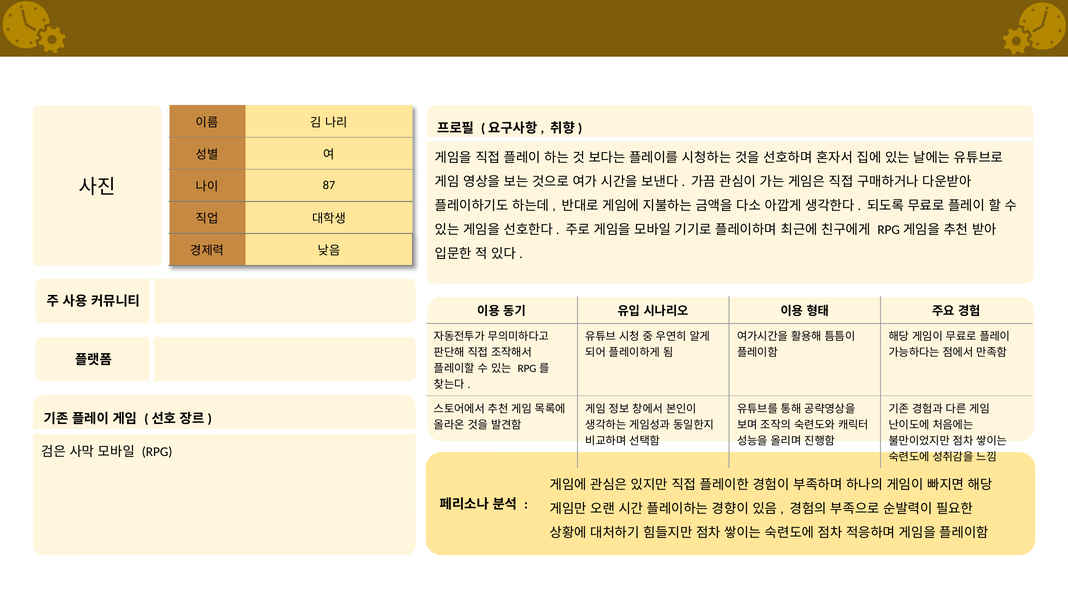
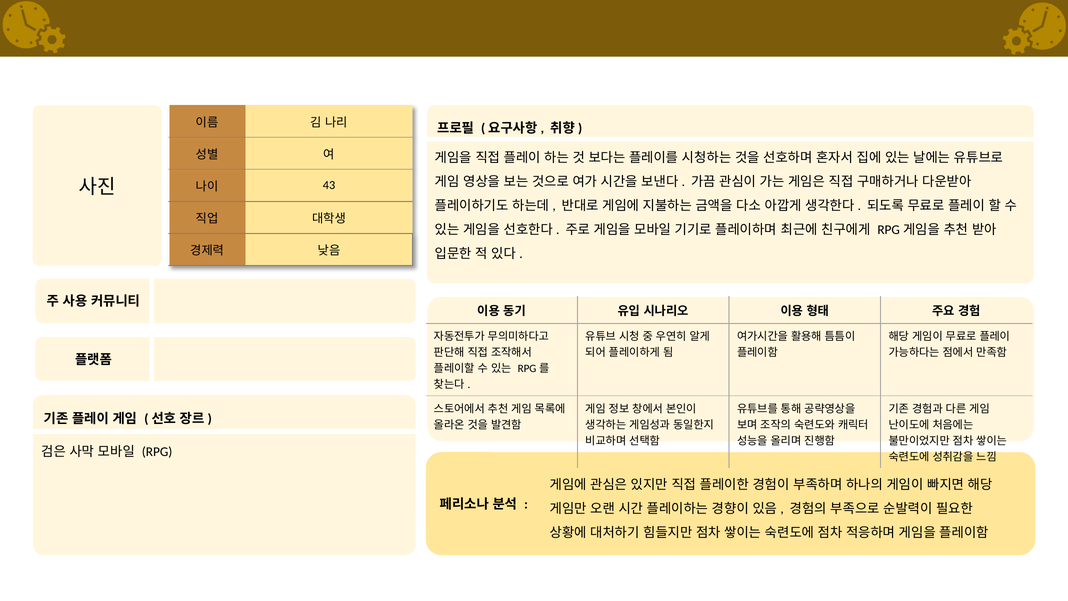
87: 87 -> 43 (329, 185)
